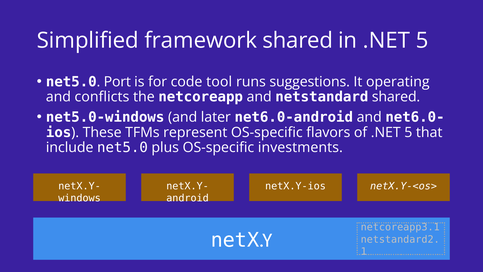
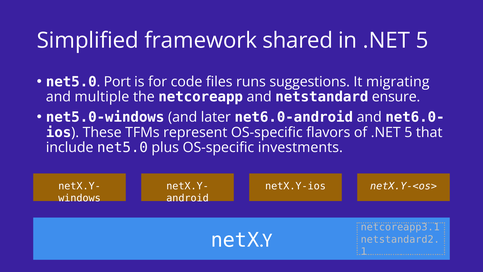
tool: tool -> files (219, 82)
operating: operating -> migrating (398, 82)
conflicts: conflicts -> multiple (102, 97)
netstandard shared: shared -> ensure (396, 97)
